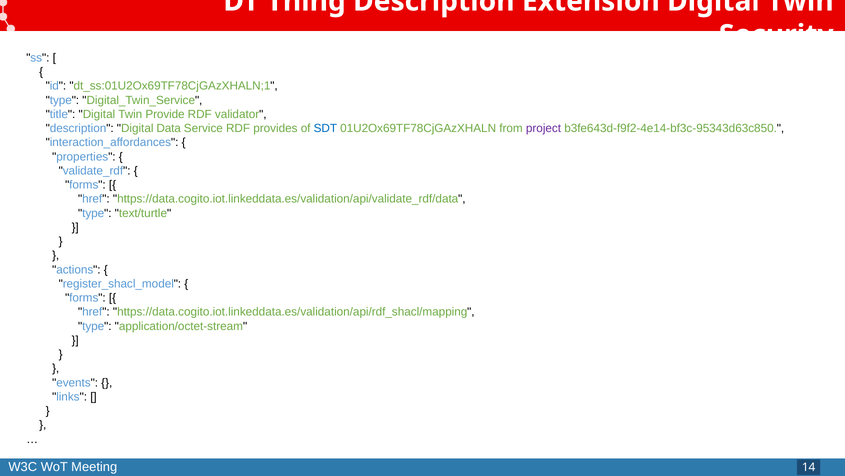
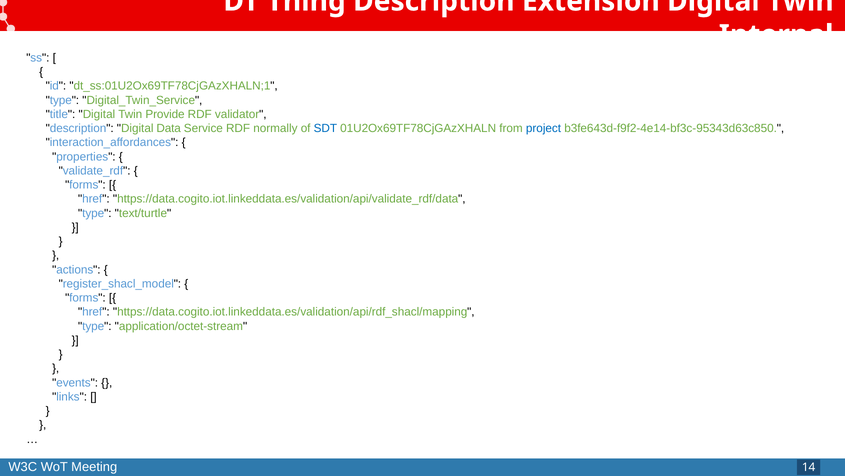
Security: Security -> Internal (776, 35)
provides: provides -> normally (275, 128)
project colour: purple -> blue (544, 128)
